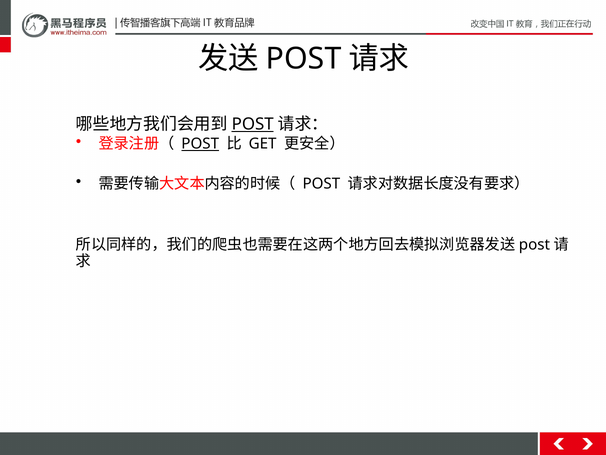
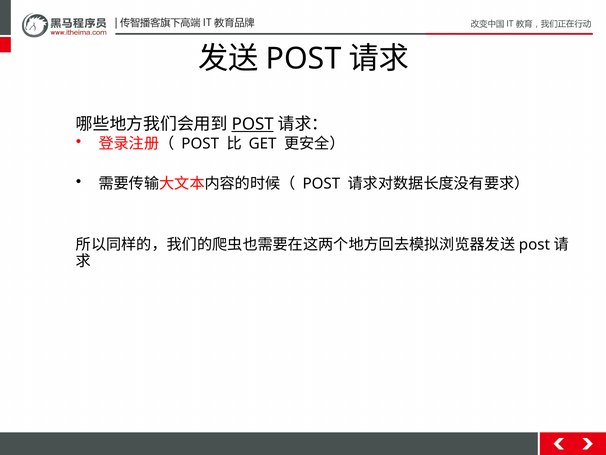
POST underline: present -> none (200, 144)
